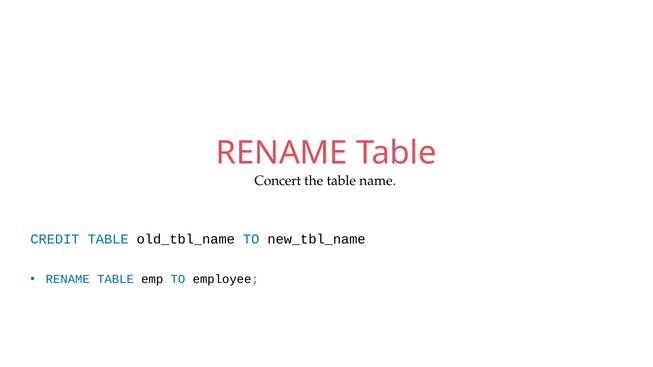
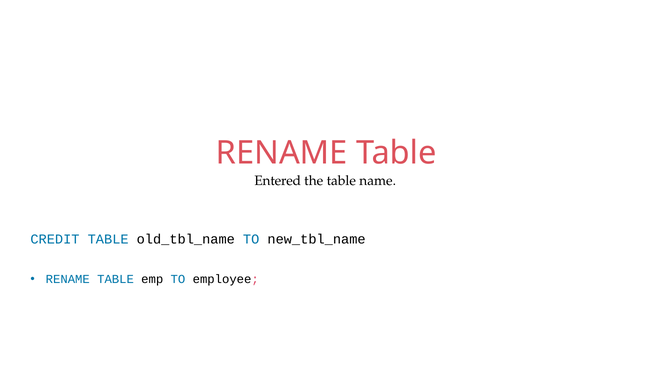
Concert: Concert -> Entered (278, 181)
